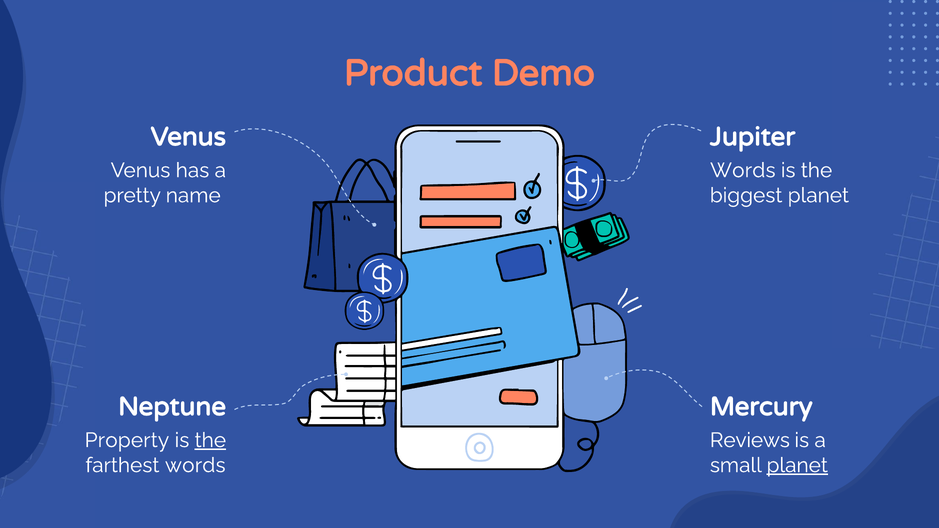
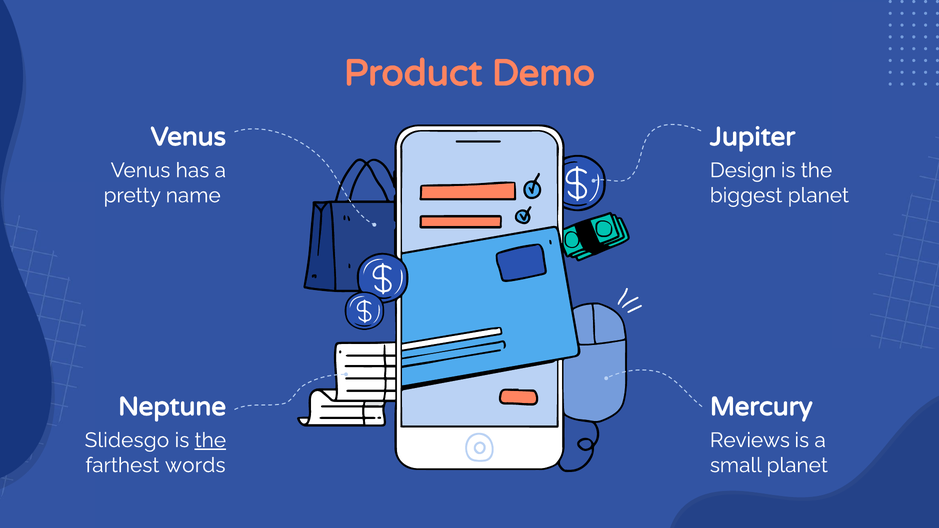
Words: Words -> Design (743, 170)
Property: Property -> Slidesgo (127, 440)
planet underline: present -> none (797, 465)
